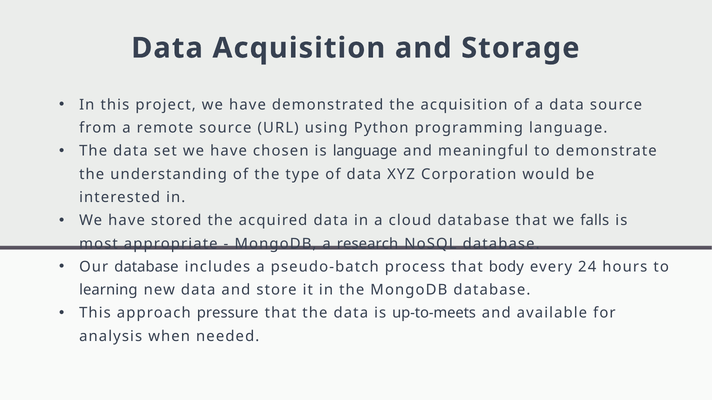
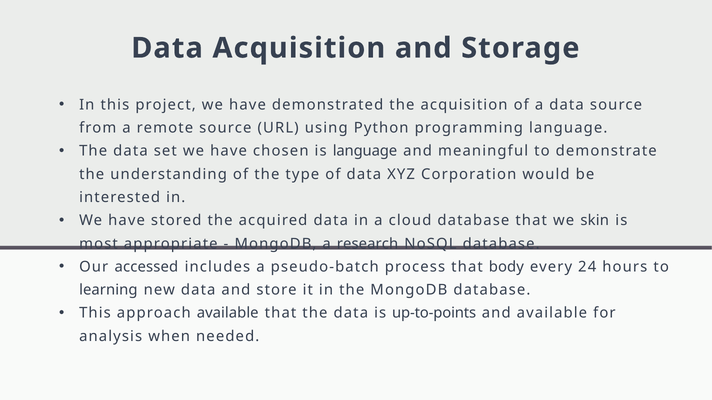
falls: falls -> skin (595, 221)
Our database: database -> accessed (146, 267)
approach pressure: pressure -> available (228, 313)
up-to-meets: up-to-meets -> up-to-points (434, 313)
